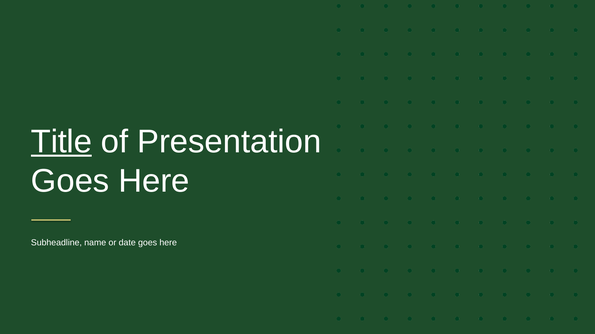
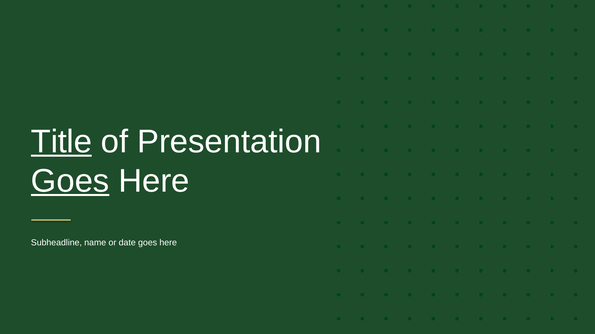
Goes underline: none -> present (70, 181)
